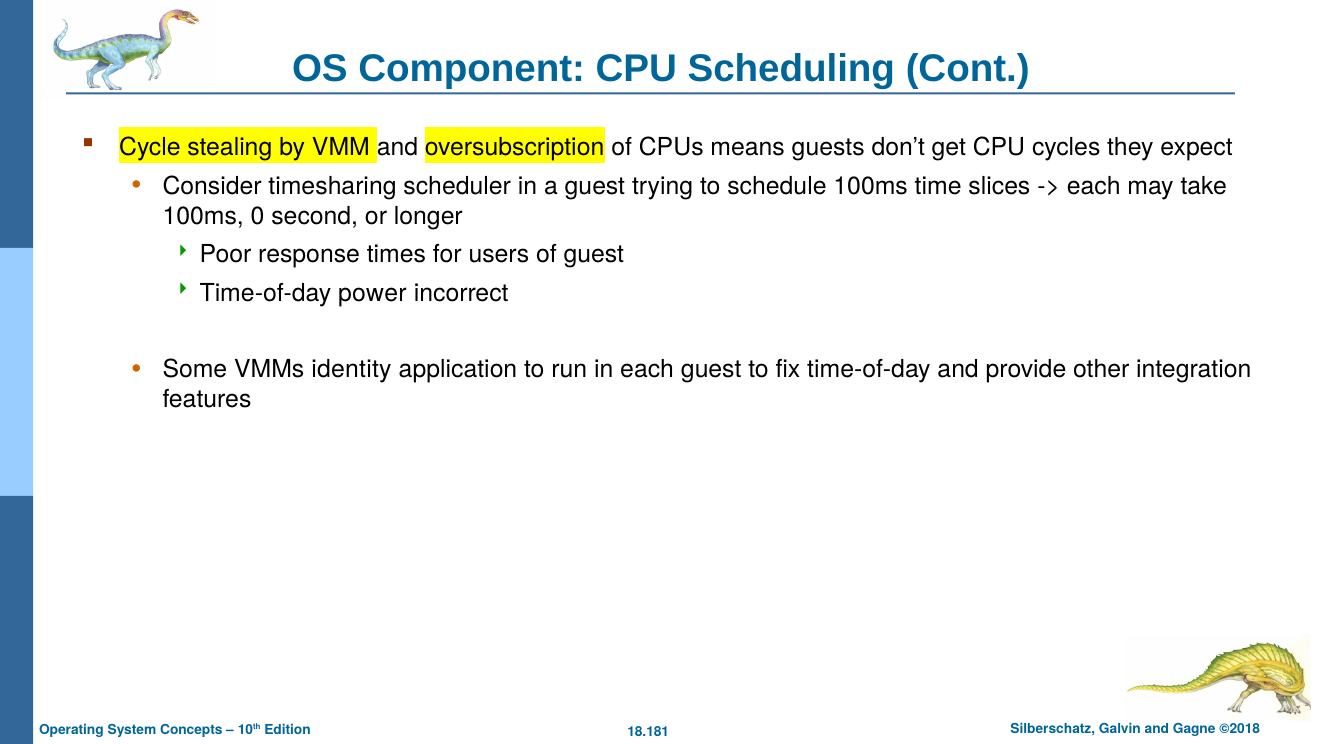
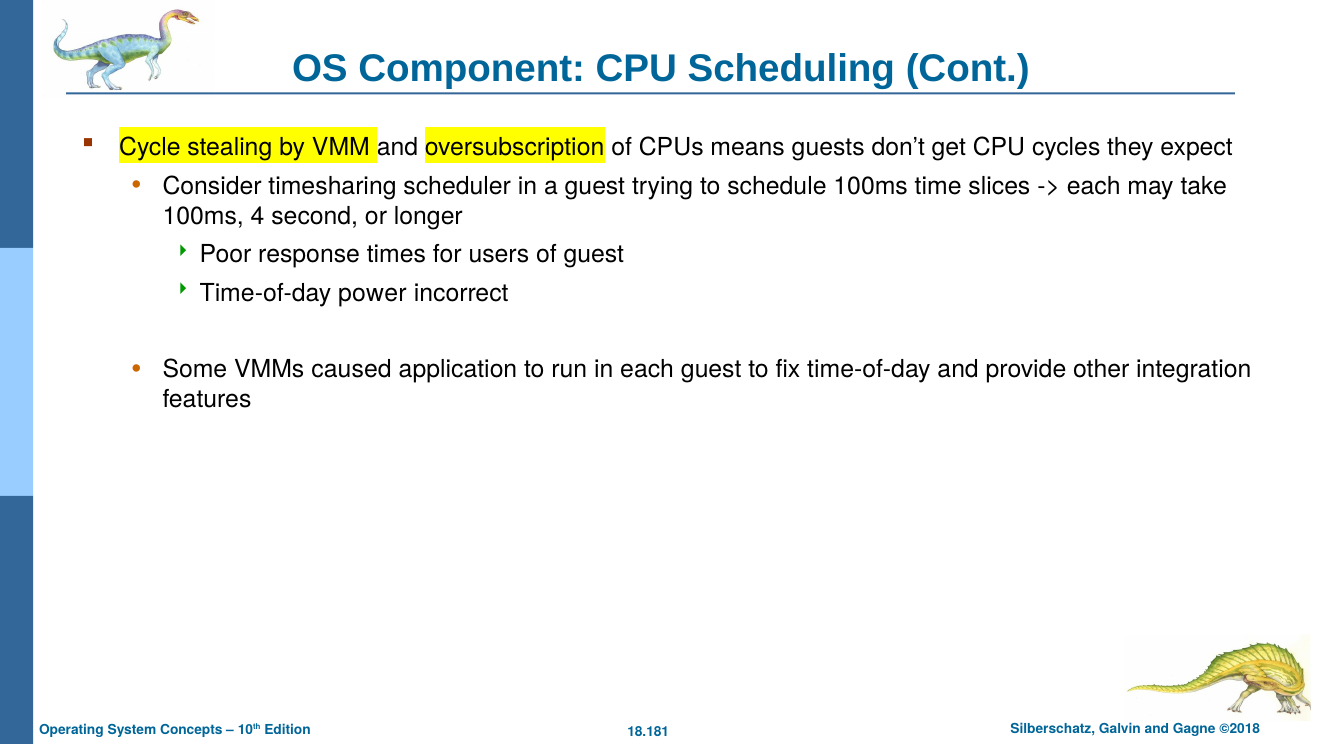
0: 0 -> 4 (258, 216)
identity: identity -> caused (352, 370)
